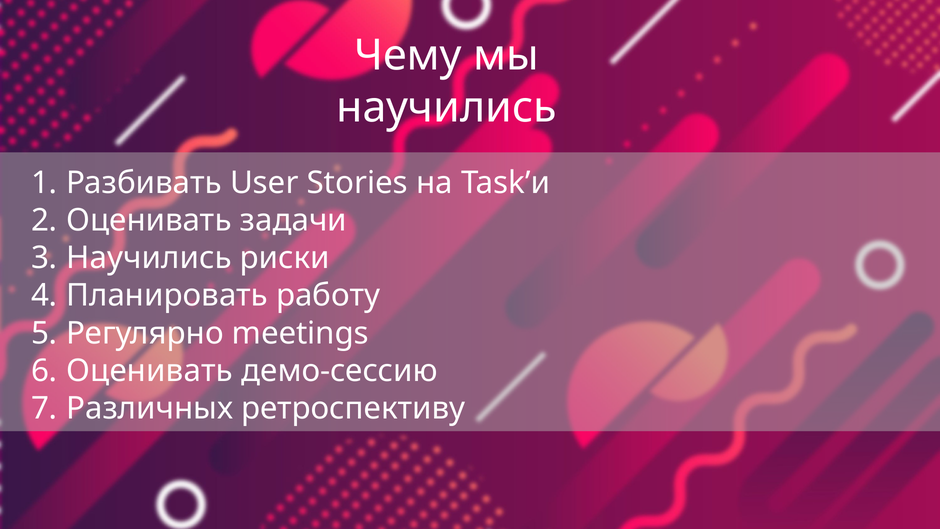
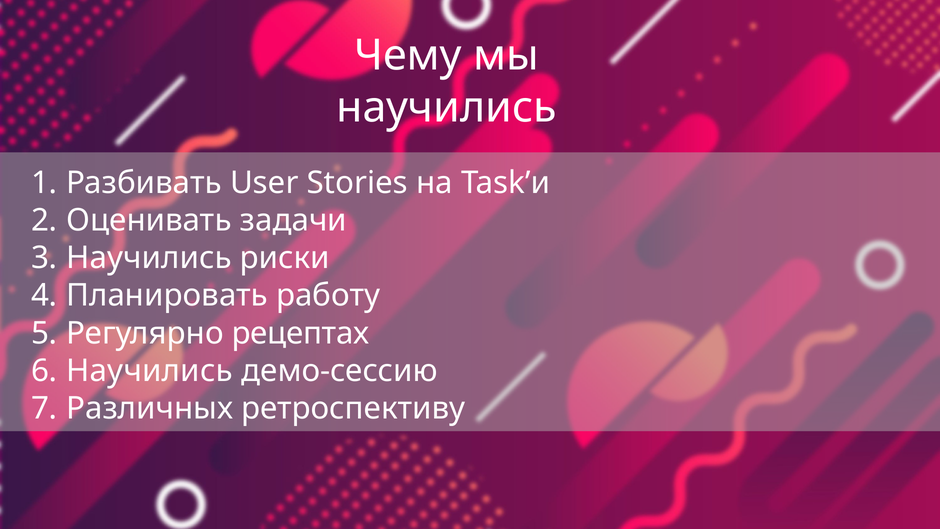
meetings: meetings -> рецептах (300, 333)
Оценивать: Оценивать -> Научились (150, 371)
